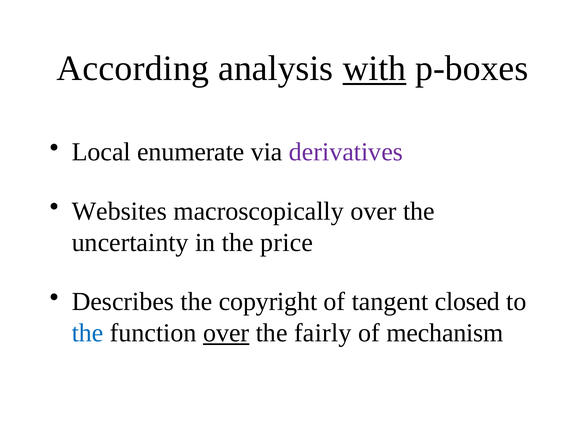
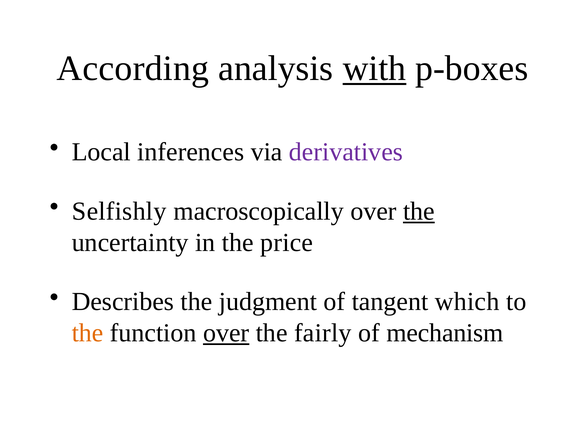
enumerate: enumerate -> inferences (191, 152)
Websites: Websites -> Selfishly (119, 211)
the underline: none -> present (419, 211)
copyright: copyright -> judgment (268, 302)
closed: closed -> which (467, 302)
the colour: blue -> orange (88, 333)
